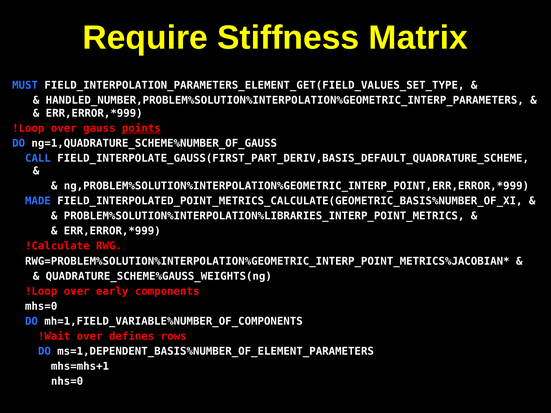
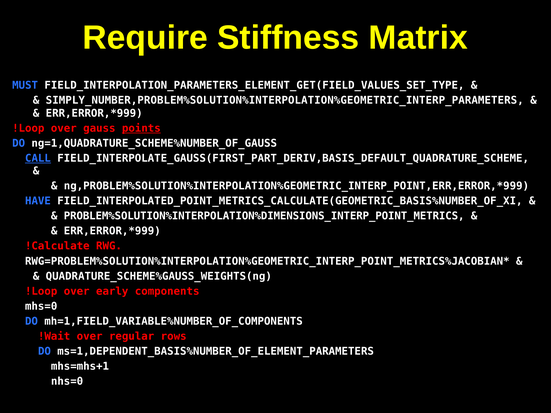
HANDLED_NUMBER,PROBLEM%SOLUTION%INTERPOLATION%GEOMETRIC_INTERP_PARAMETERS: HANDLED_NUMBER,PROBLEM%SOLUTION%INTERPOLATION%GEOMETRIC_INTERP_PARAMETERS -> SIMPLY_NUMBER,PROBLEM%SOLUTION%INTERPOLATION%GEOMETRIC_INTERP_PARAMETERS (285, 100)
CALL underline: none -> present (38, 158)
MADE: MADE -> HAVE (38, 201)
PROBLEM%SOLUTION%INTERPOLATION%LIBRARIES_INTERP_POINT_METRICS: PROBLEM%SOLUTION%INTERPOLATION%LIBRARIES_INTERP_POINT_METRICS -> PROBLEM%SOLUTION%INTERPOLATION%DIMENSIONS_INTERP_POINT_METRICS (264, 216)
defines: defines -> regular (132, 336)
